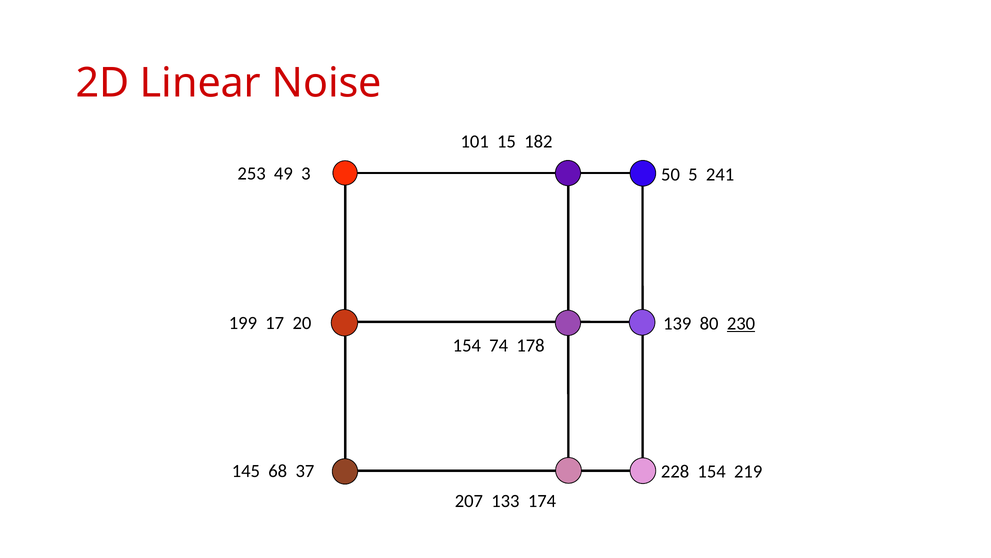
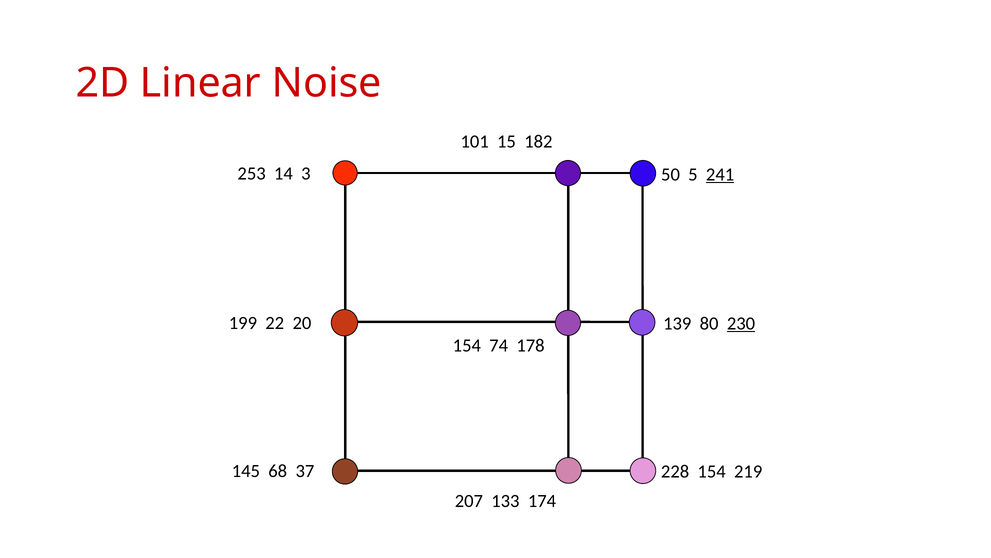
49: 49 -> 14 (283, 173)
241 underline: none -> present (720, 174)
17: 17 -> 22 (275, 323)
